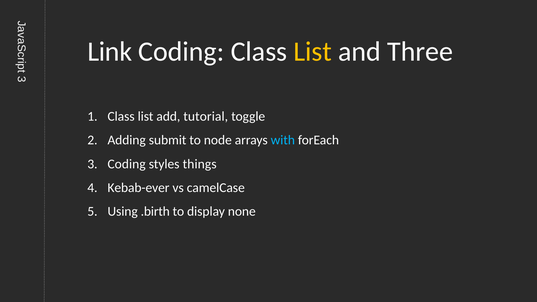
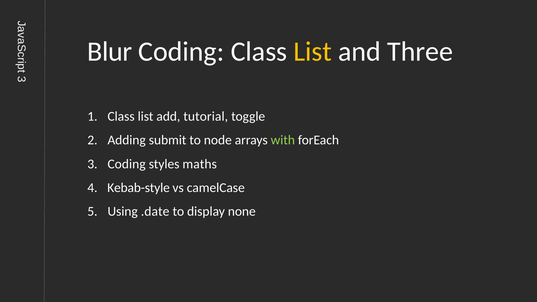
Link: Link -> Blur (110, 52)
with colour: light blue -> light green (283, 140)
things: things -> maths (200, 164)
Kebab-ever: Kebab-ever -> Kebab-style (139, 188)
.birth: .birth -> .date (155, 212)
